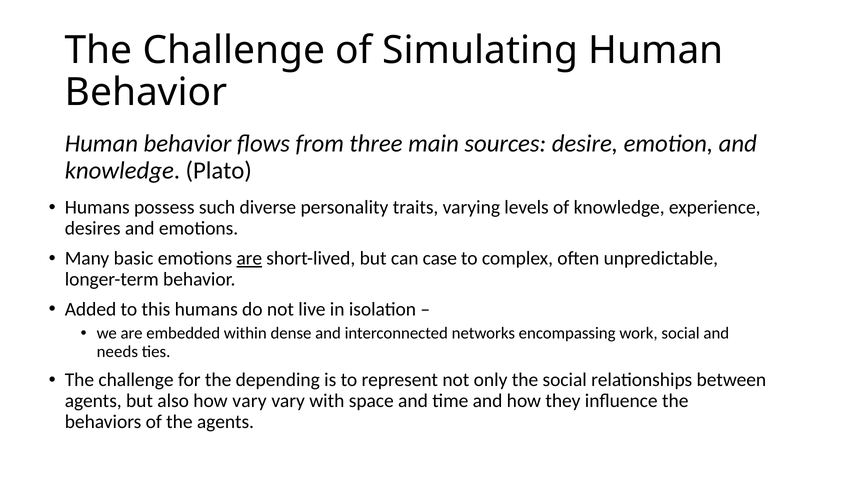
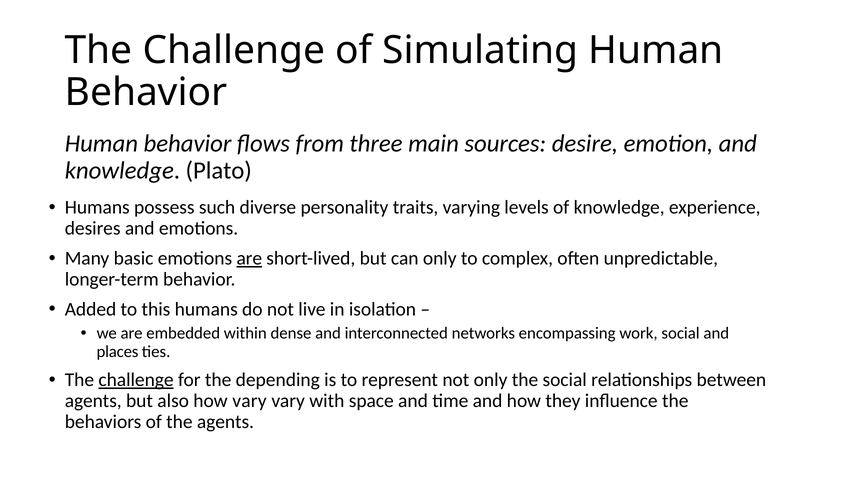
can case: case -> only (440, 258)
needs: needs -> places (117, 352)
challenge underline: none -> present (136, 380)
